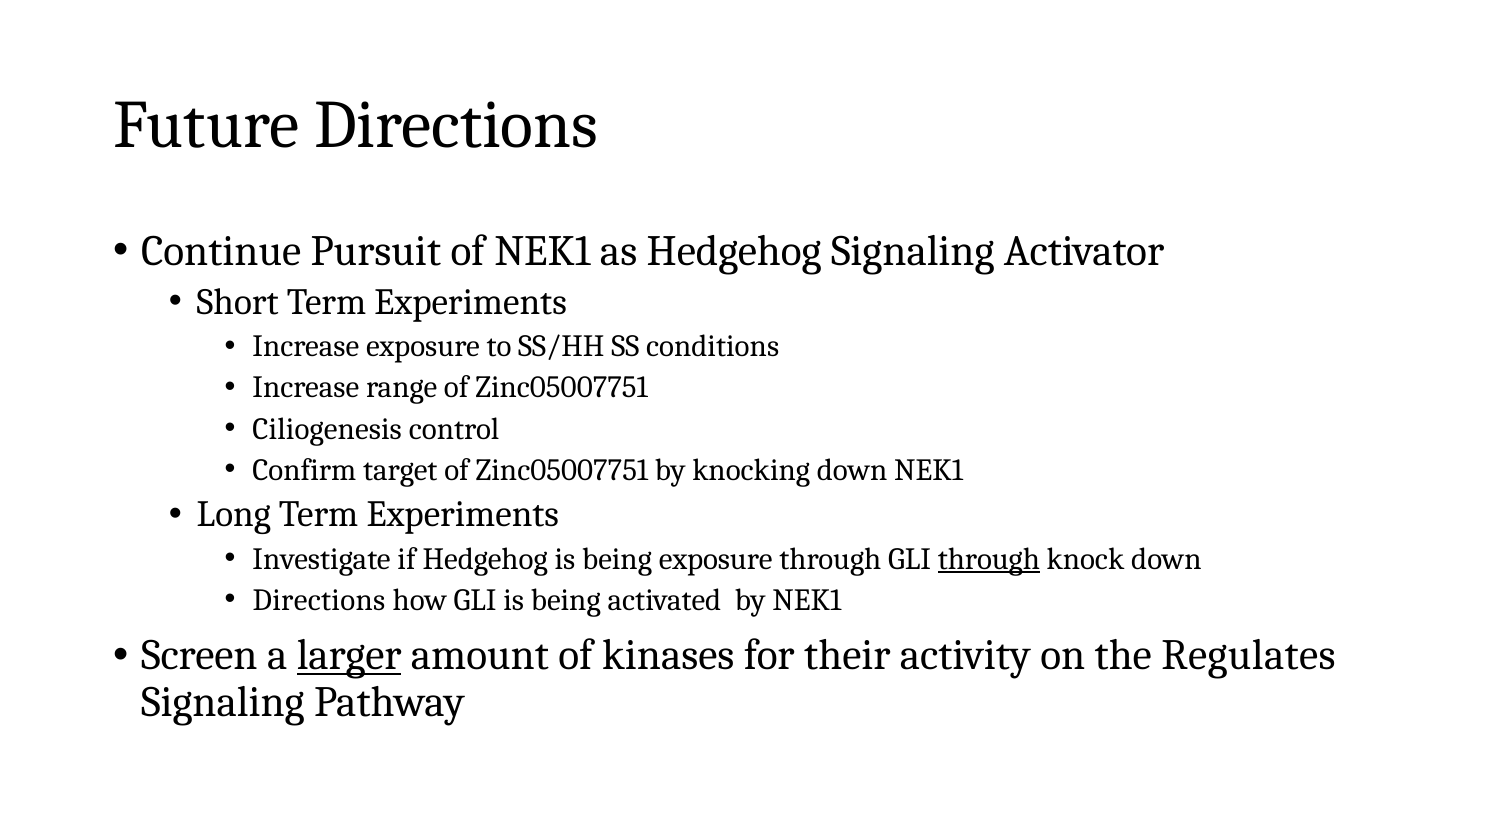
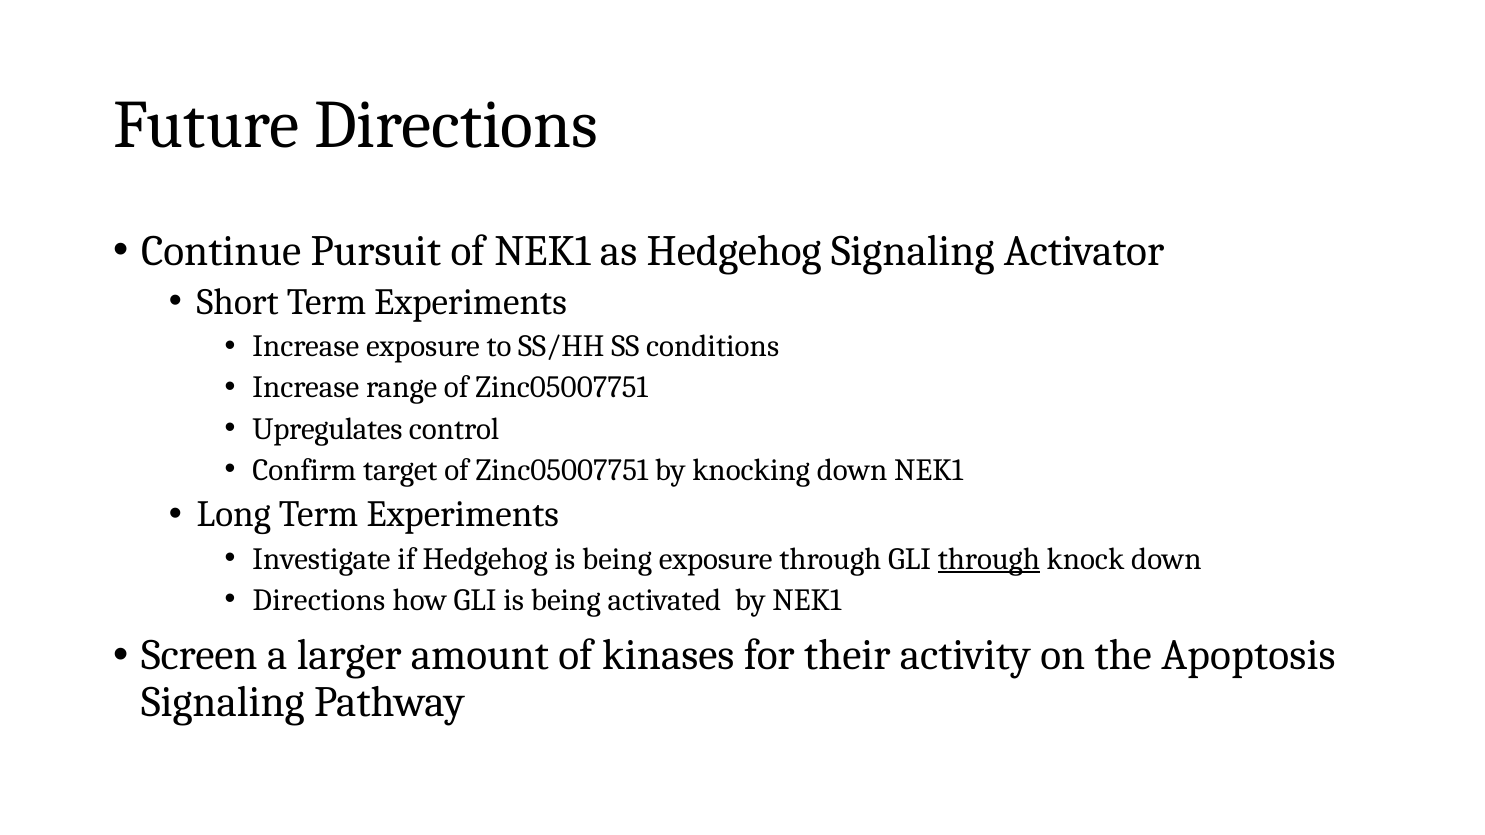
Ciliogenesis: Ciliogenesis -> Upregulates (327, 429)
larger underline: present -> none (349, 656)
Regulates: Regulates -> Apoptosis (1249, 656)
